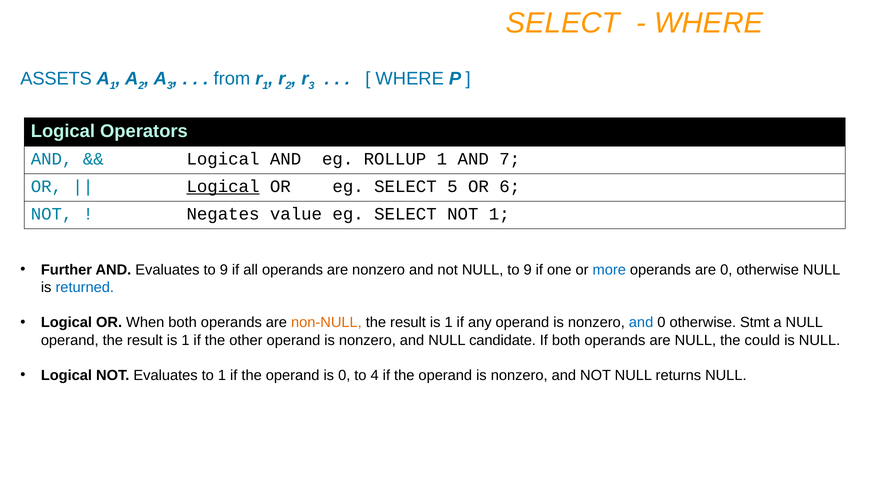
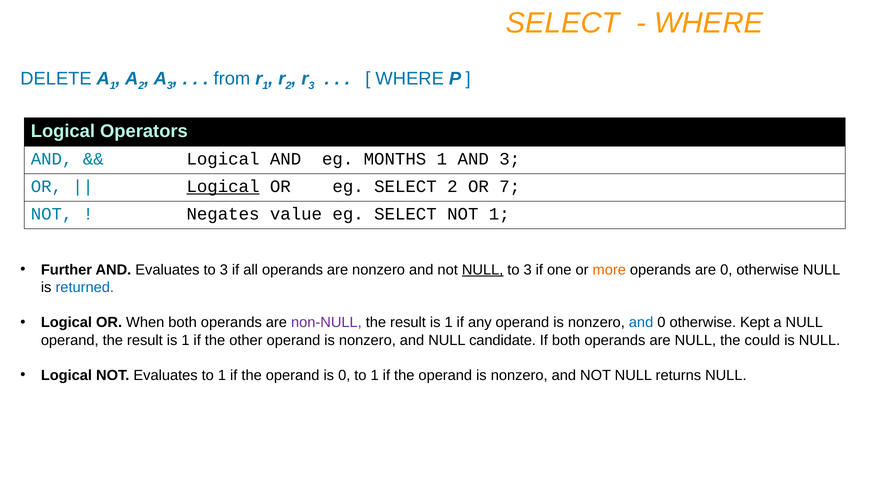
ASSETS: ASSETS -> DELETE (56, 78)
ROLLUP: ROLLUP -> MONTHS (395, 159)
AND 7: 7 -> 3 (510, 159)
SELECT 5: 5 -> 2 (452, 186)
6: 6 -> 7 (510, 186)
Evaluates to 9: 9 -> 3 (224, 270)
NULL underline: none -> present (483, 270)
9: 9 -> 3 (528, 270)
more colour: blue -> orange (609, 270)
non-NULL colour: orange -> purple (326, 323)
Stmt: Stmt -> Kept (755, 323)
0 to 4: 4 -> 1 (375, 375)
